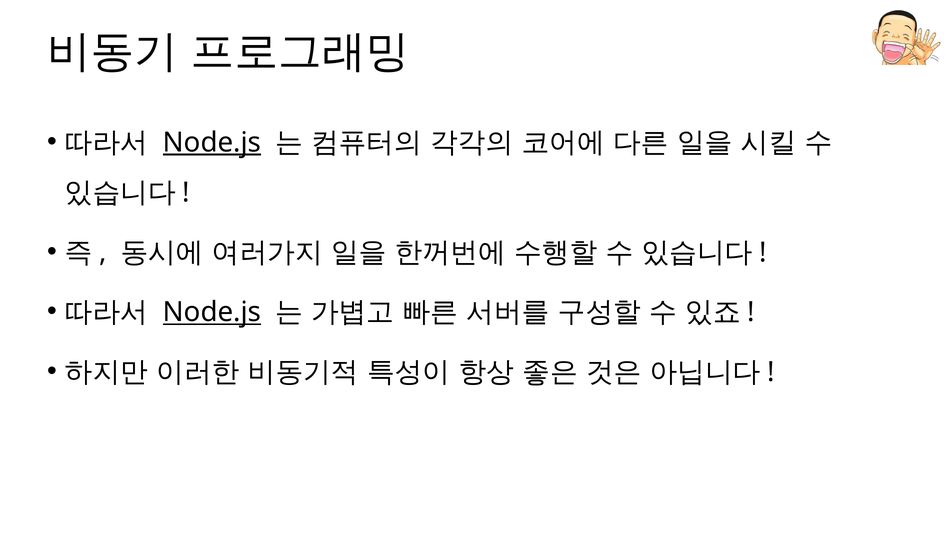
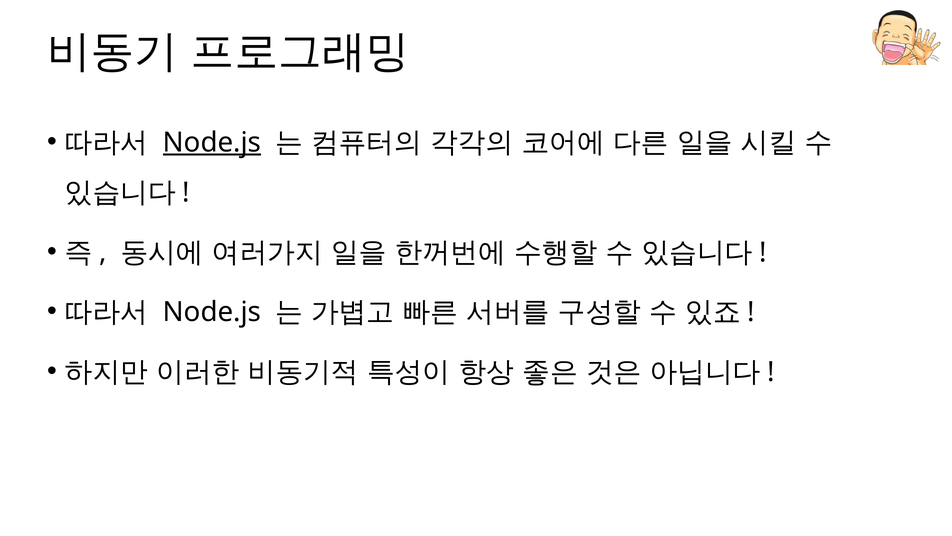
Node.js underline: present -> none (212, 312)
